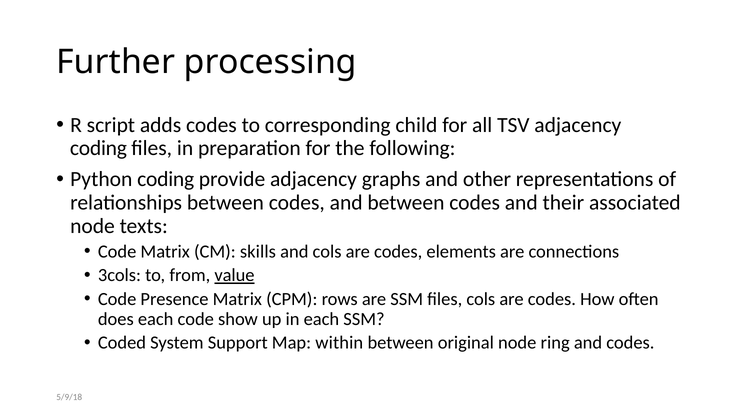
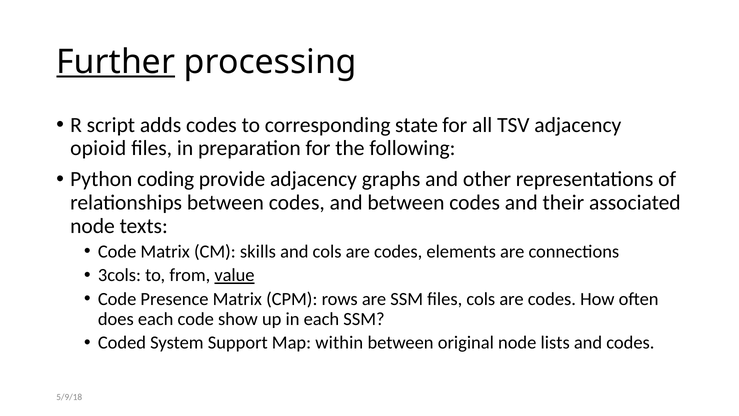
Further underline: none -> present (116, 62)
child: child -> state (417, 125)
coding: coding -> opioid (98, 148)
ring: ring -> lists (555, 343)
